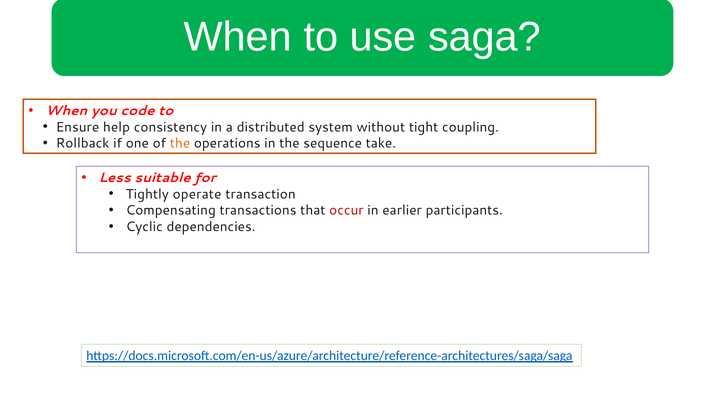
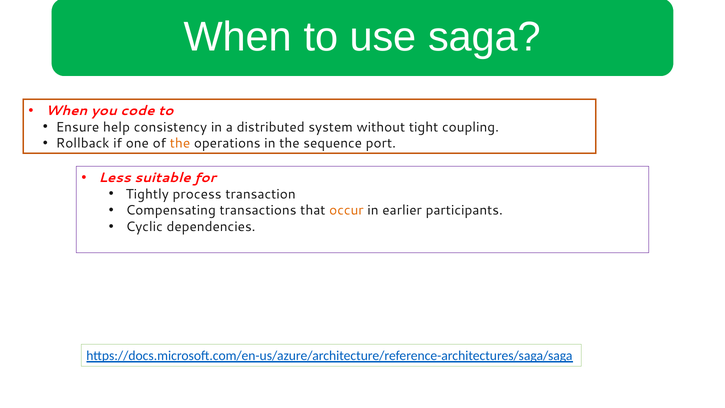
take: take -> port (381, 143)
operate: operate -> process (197, 194)
occur colour: red -> orange (346, 210)
